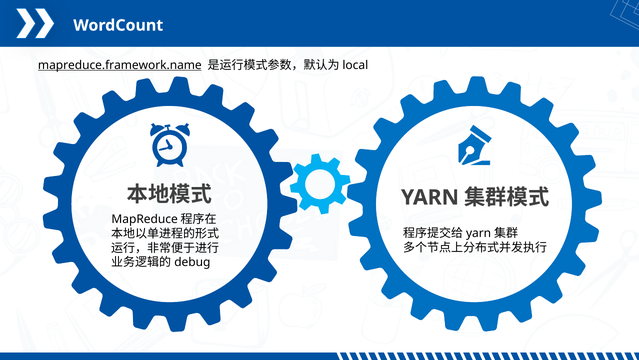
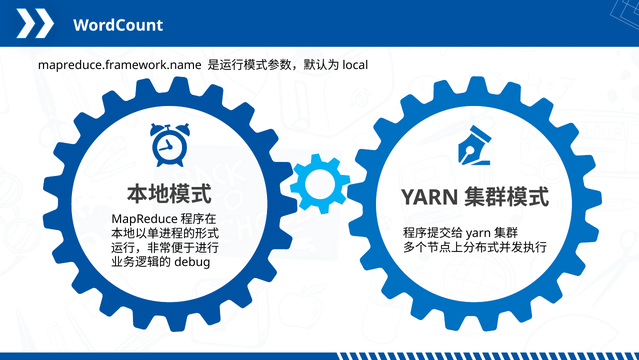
mapreduce.framework.name underline: present -> none (120, 65)
